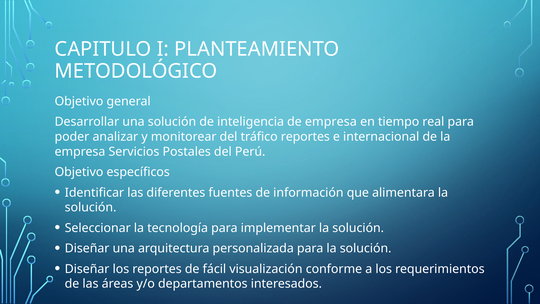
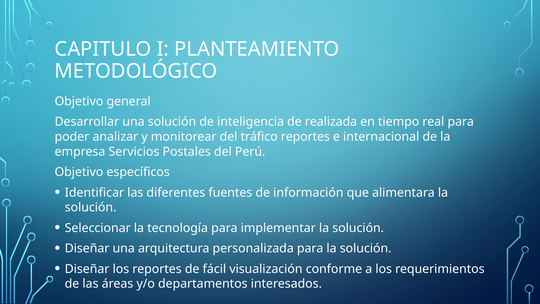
de empresa: empresa -> realizada (331, 122)
